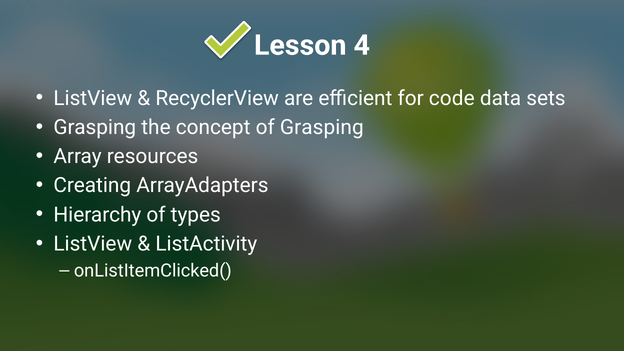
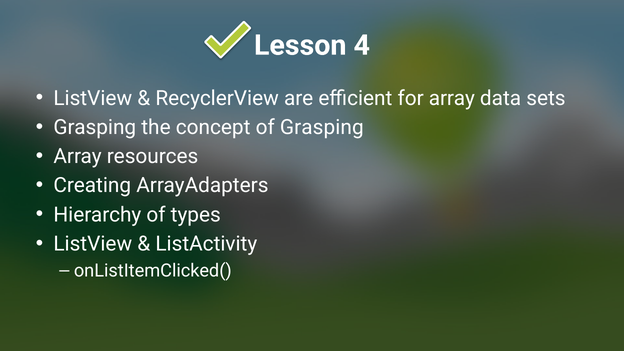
for code: code -> array (452, 98)
